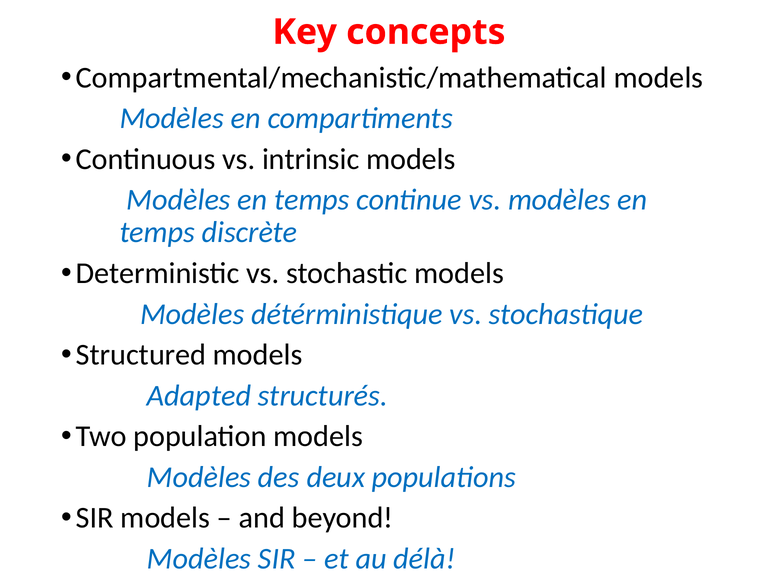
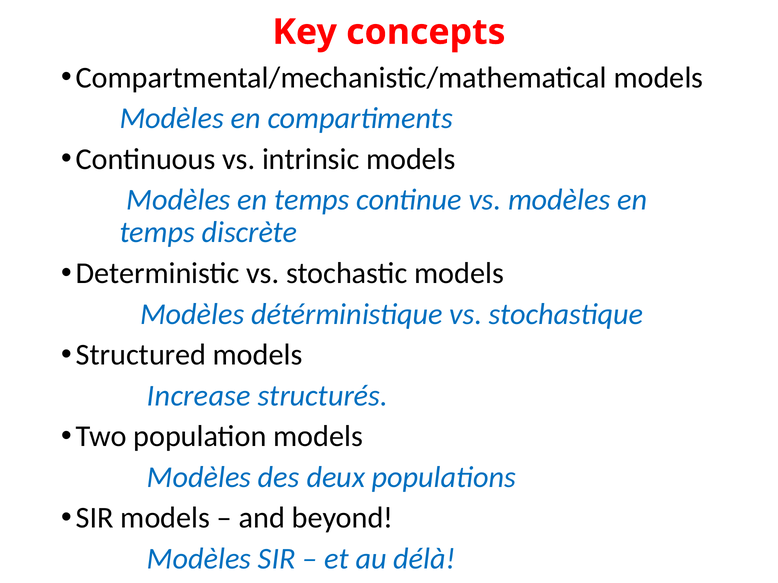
Adapted: Adapted -> Increase (199, 396)
